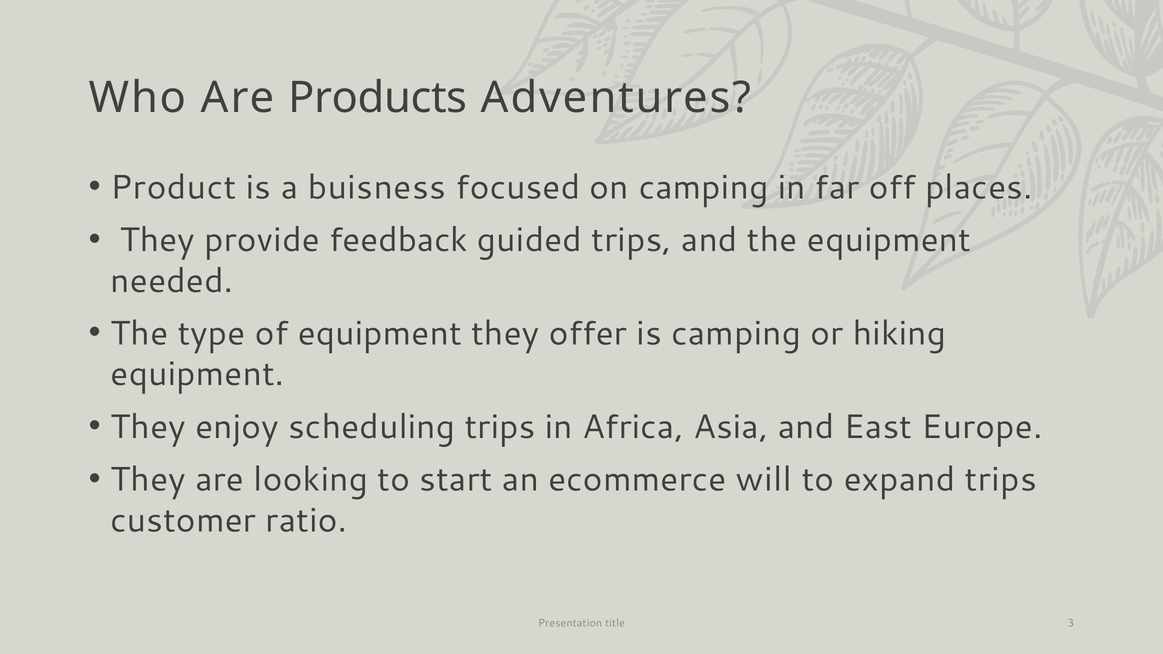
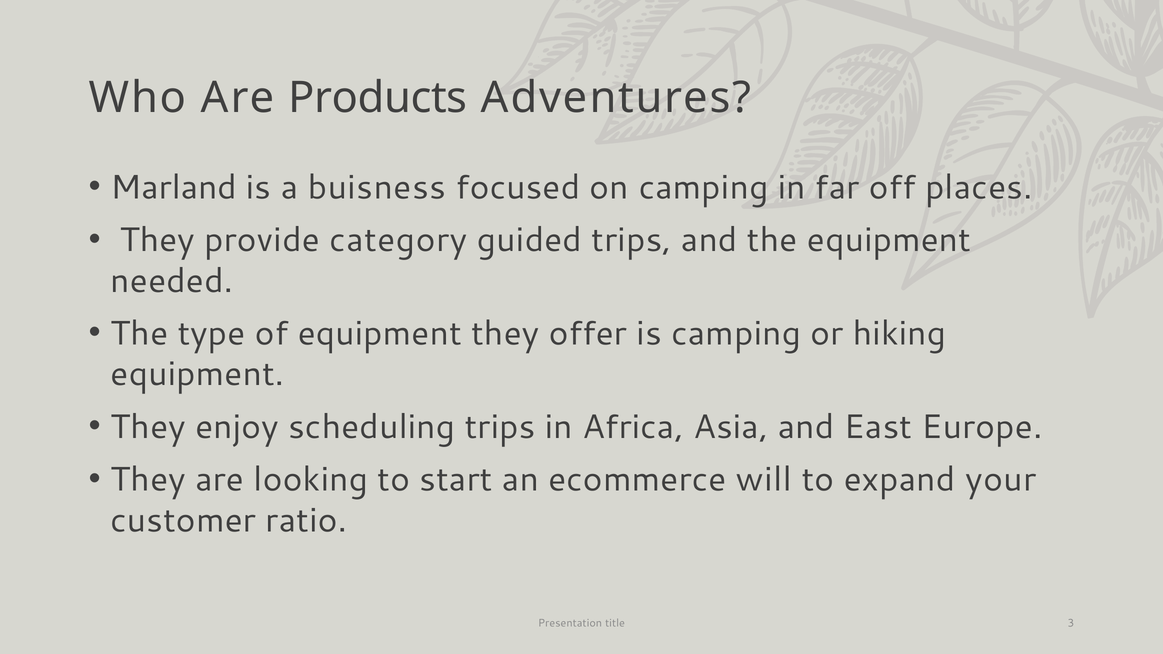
Product: Product -> Marland (174, 188)
feedback: feedback -> category (398, 240)
expand trips: trips -> your (1001, 480)
